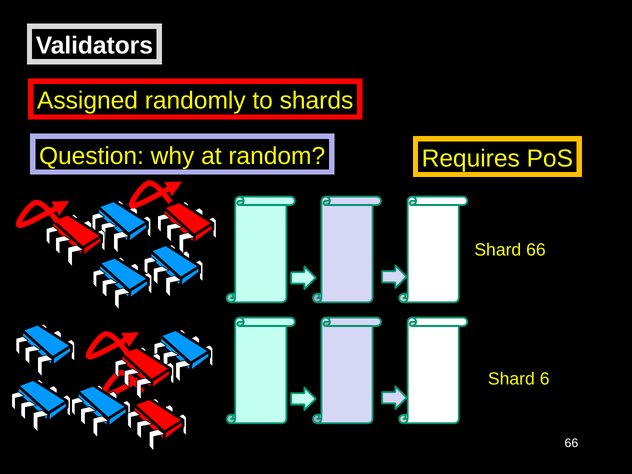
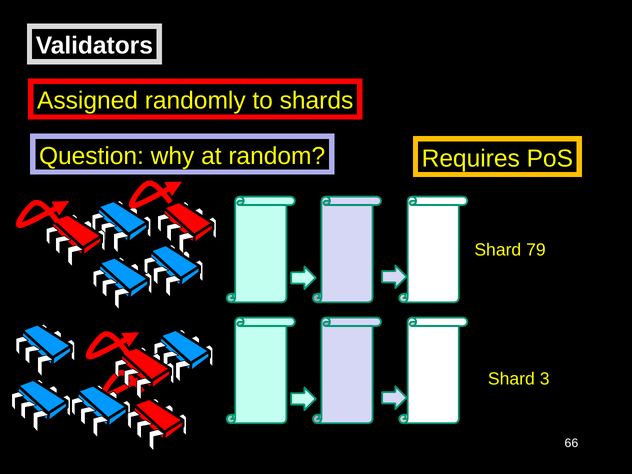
Shard 66: 66 -> 79 (536, 250)
6: 6 -> 3 (545, 379)
